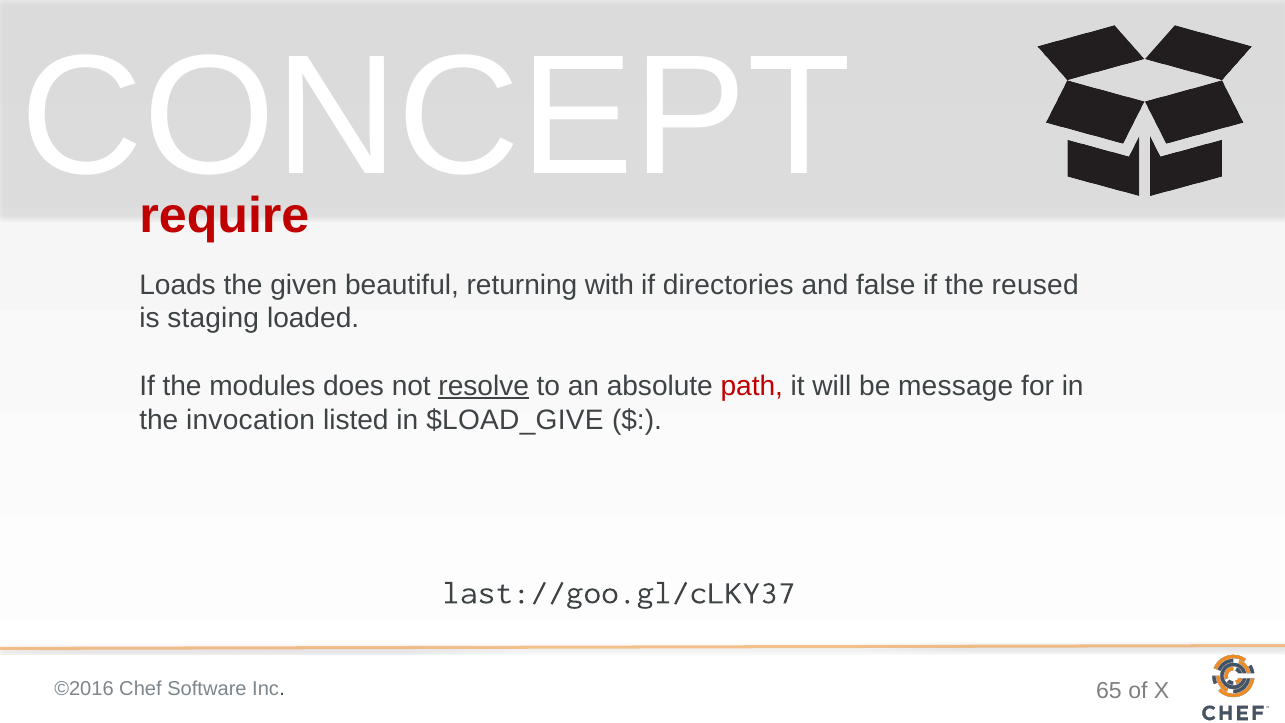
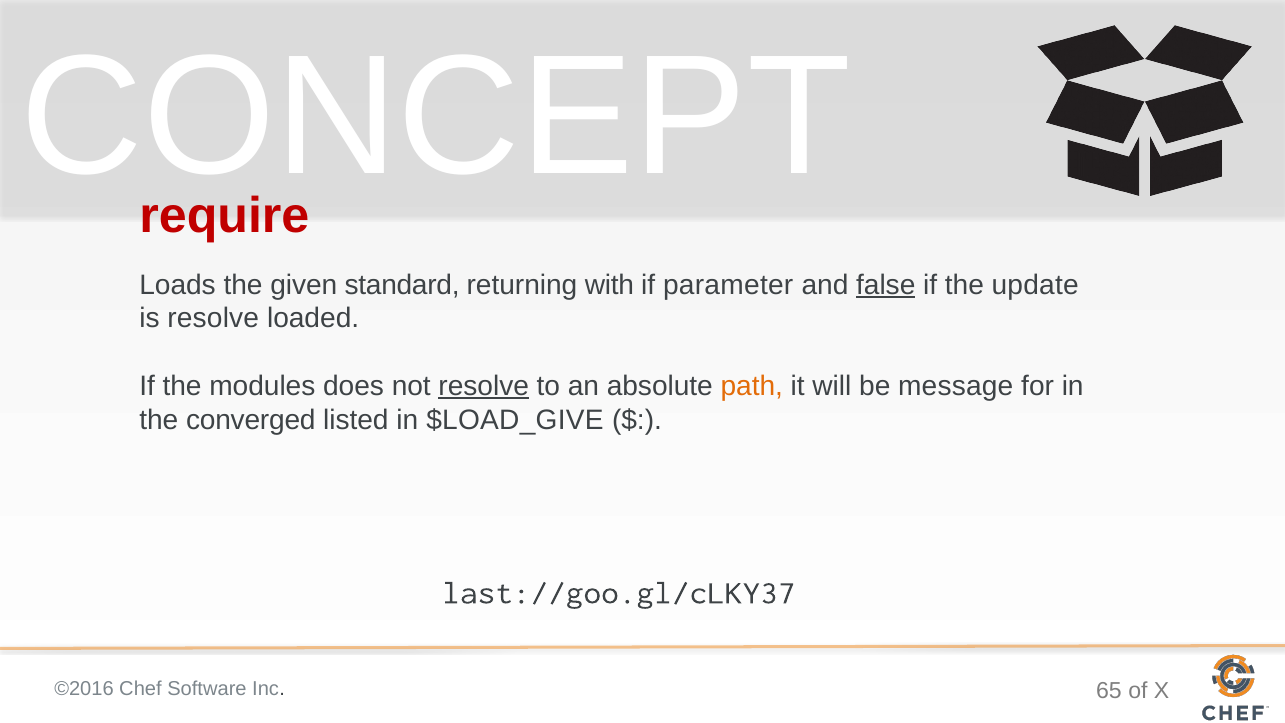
beautiful: beautiful -> standard (402, 285)
directories: directories -> parameter (728, 285)
false underline: none -> present (886, 285)
reused: reused -> update (1035, 285)
is staging: staging -> resolve (213, 318)
path colour: red -> orange (752, 386)
invocation: invocation -> converged (251, 420)
